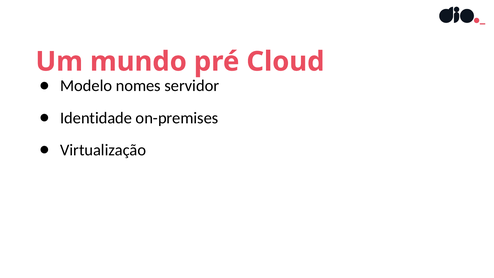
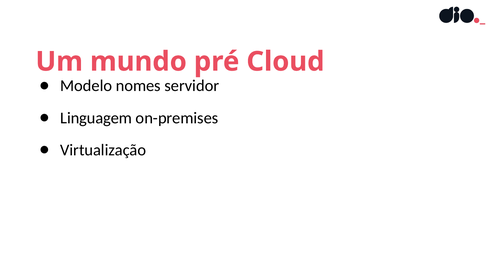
Identidade: Identidade -> Linguagem (96, 118)
